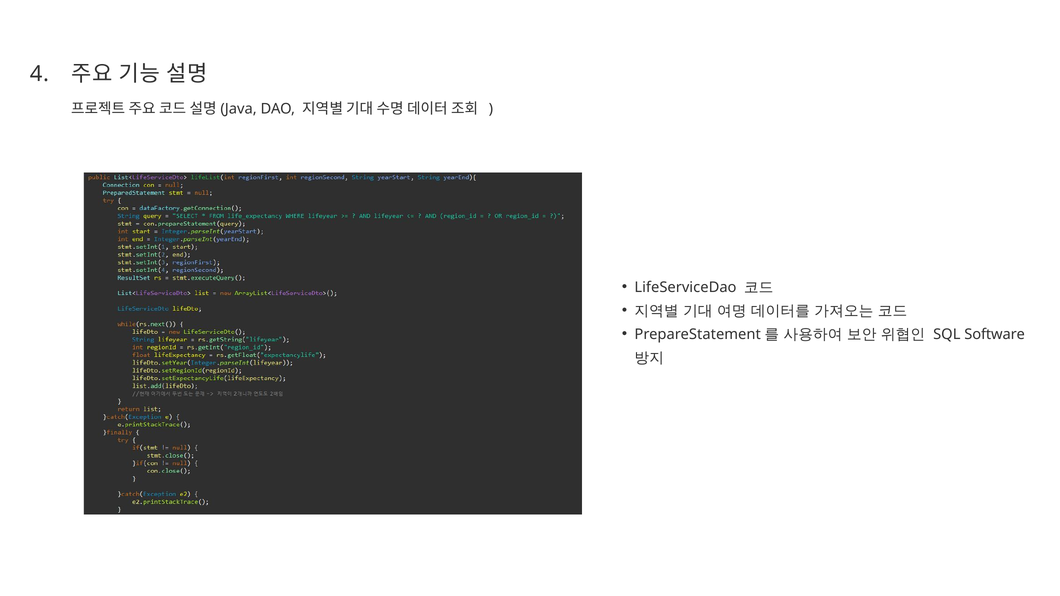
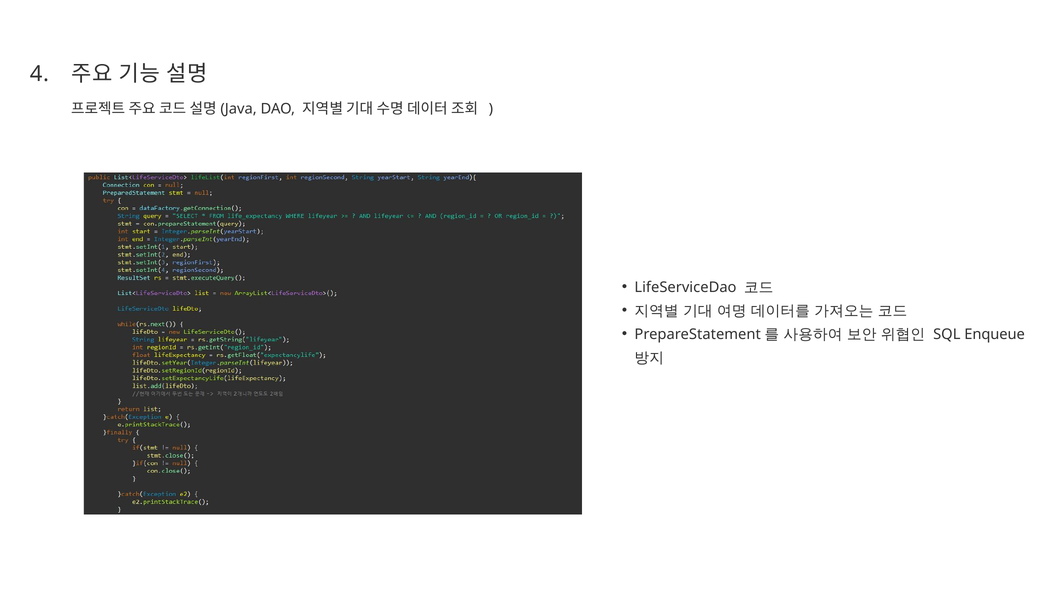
Software: Software -> Enqueue (995, 334)
